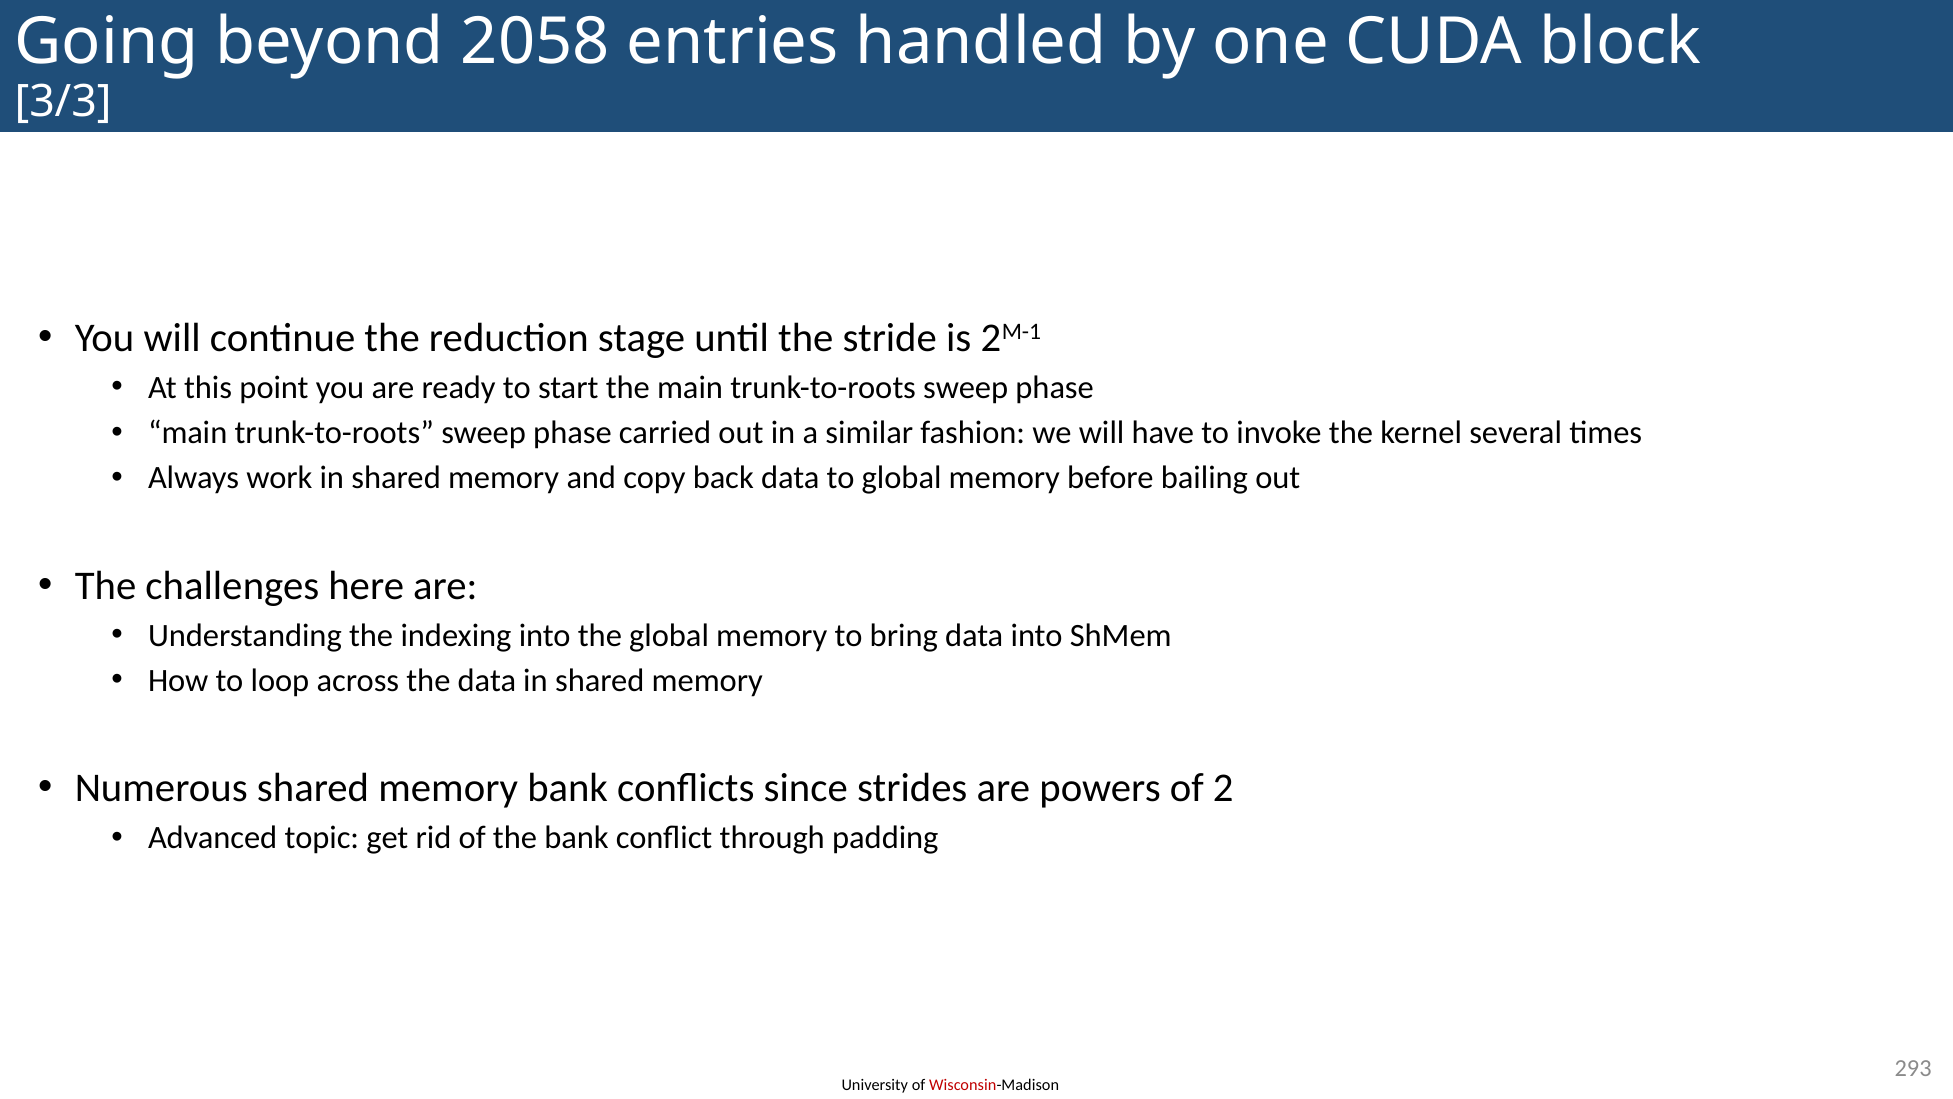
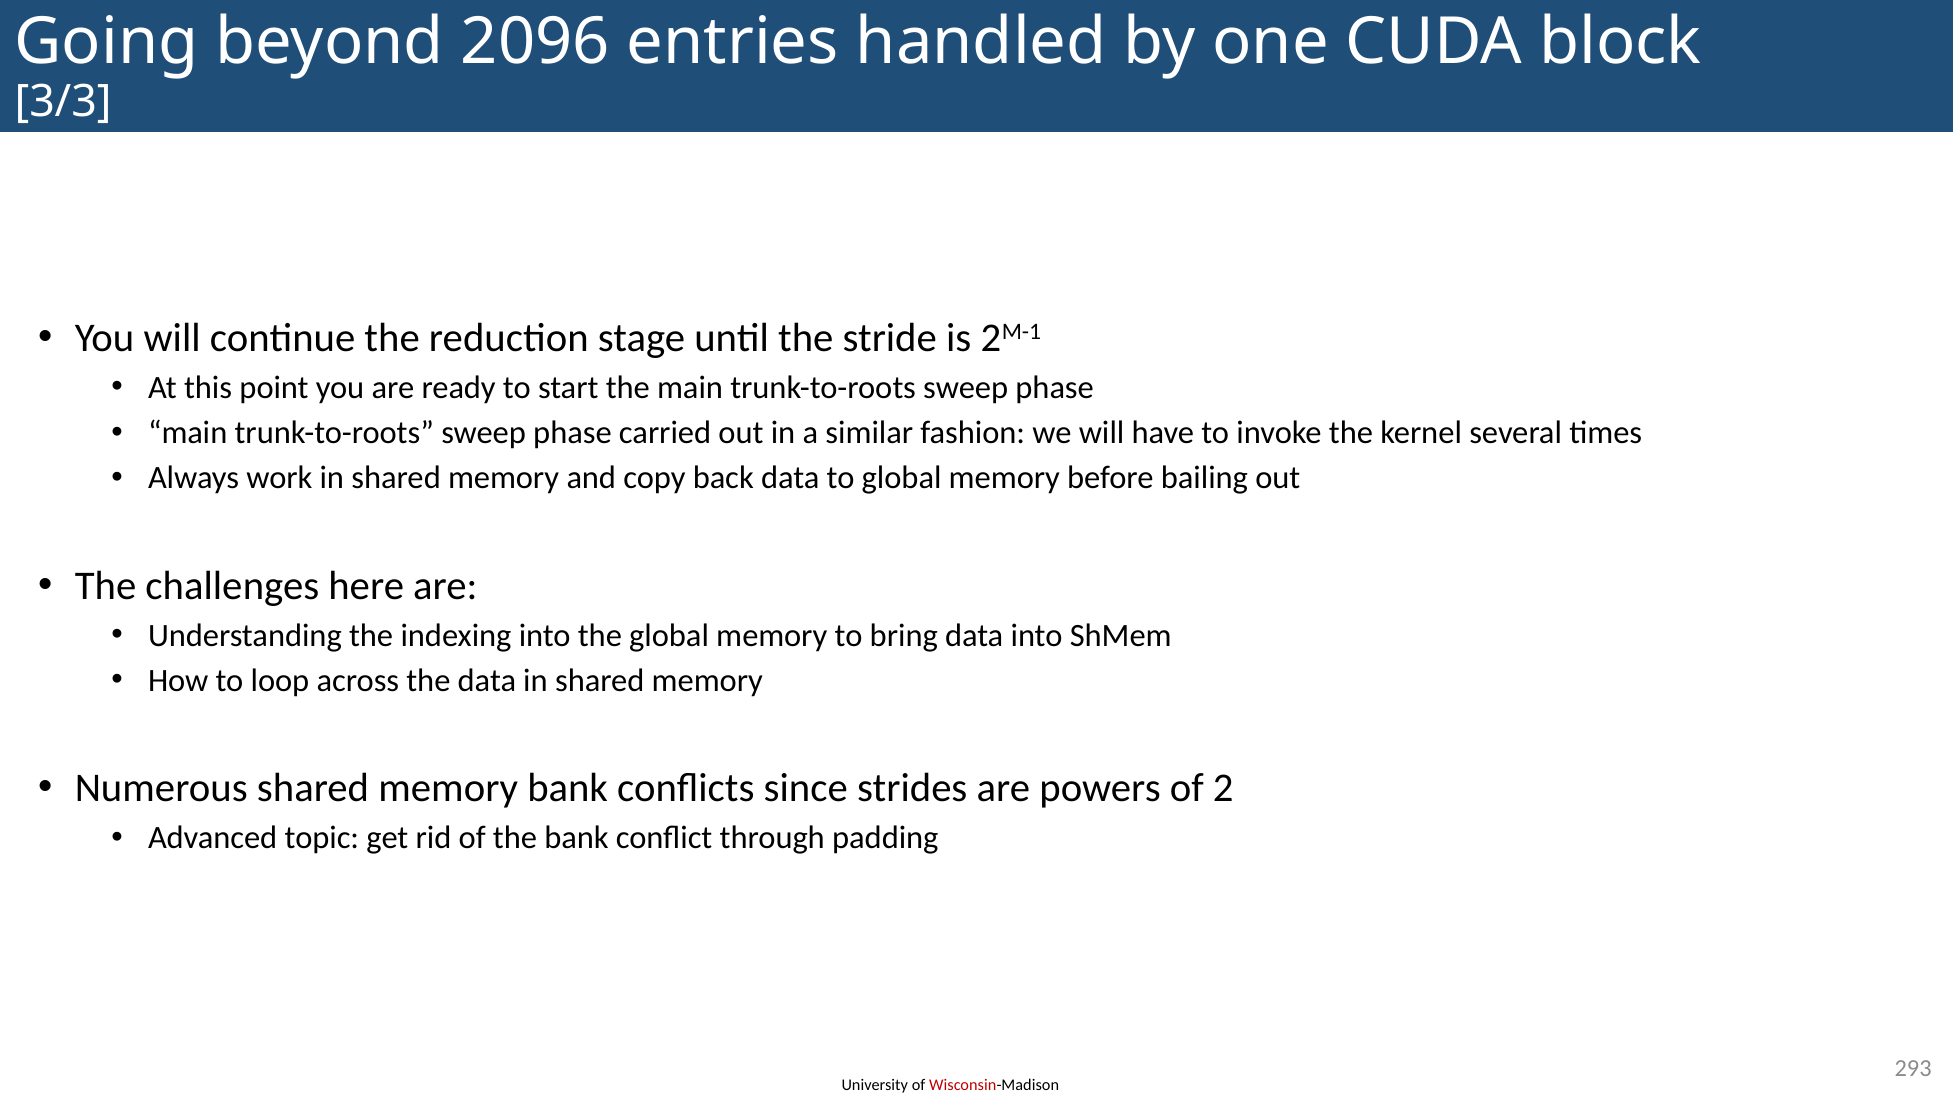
2058: 2058 -> 2096 (535, 42)
